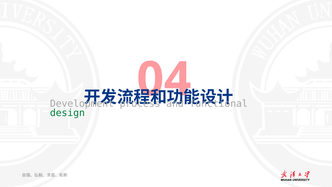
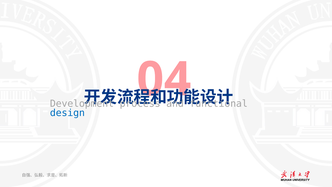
design colour: green -> blue (67, 113)
